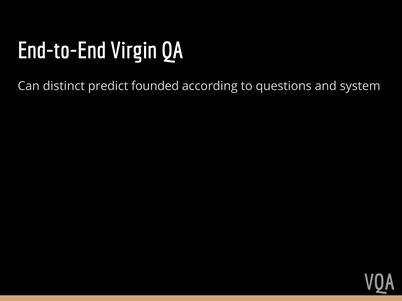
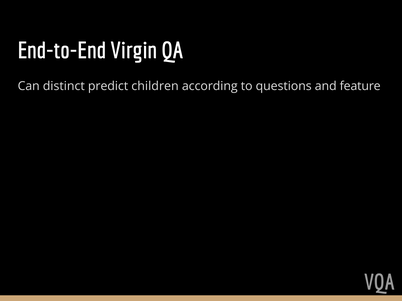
founded: founded -> children (155, 86)
system: system -> feature (360, 86)
